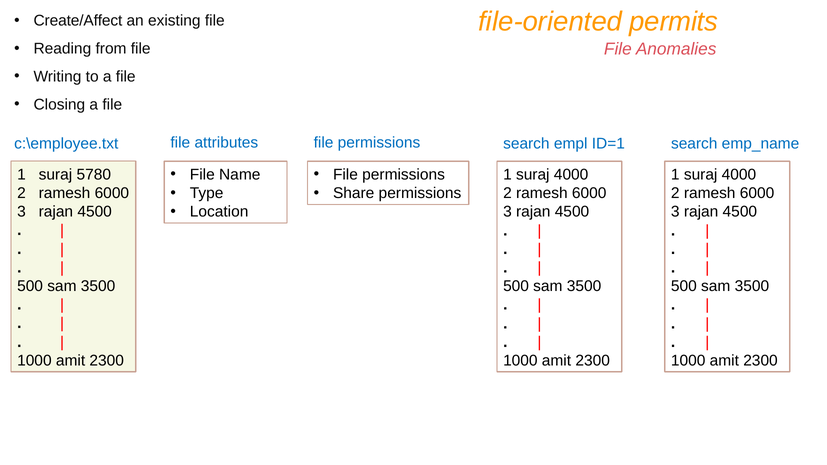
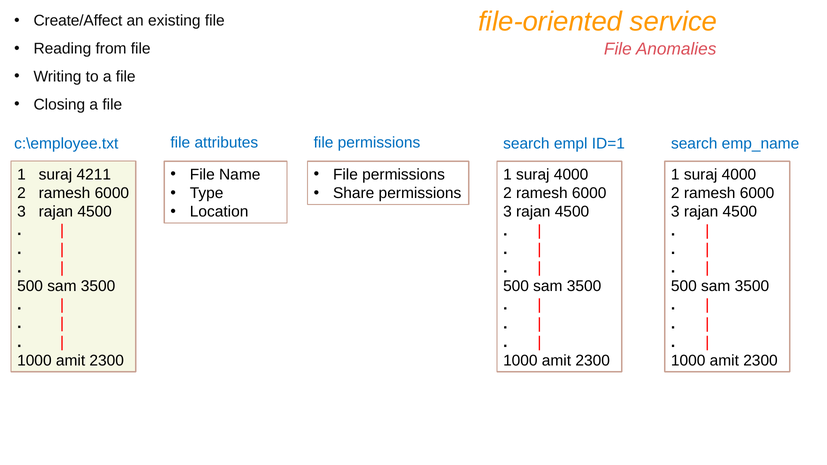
permits: permits -> service (674, 22)
5780: 5780 -> 4211 (94, 175)
